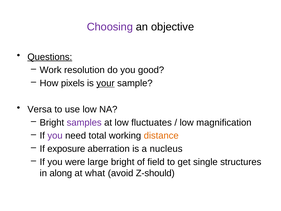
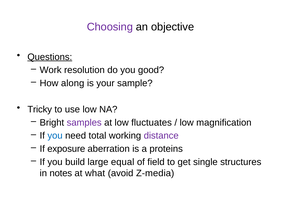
pixels: pixels -> along (73, 83)
your underline: present -> none (105, 83)
Versa: Versa -> Tricky (40, 109)
you colour: purple -> blue (55, 136)
distance colour: orange -> purple (161, 136)
nucleus: nucleus -> proteins (166, 149)
were: were -> build (75, 162)
large bright: bright -> equal (123, 162)
along: along -> notes (61, 173)
Z-should: Z-should -> Z-media (155, 173)
